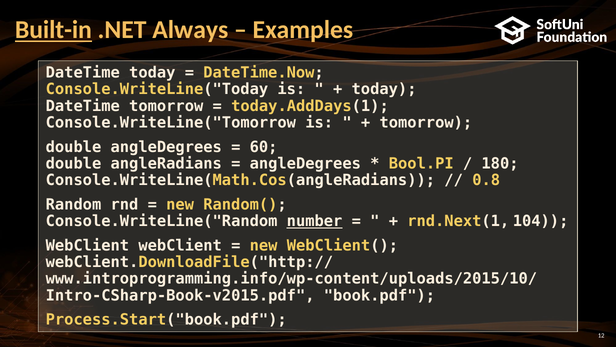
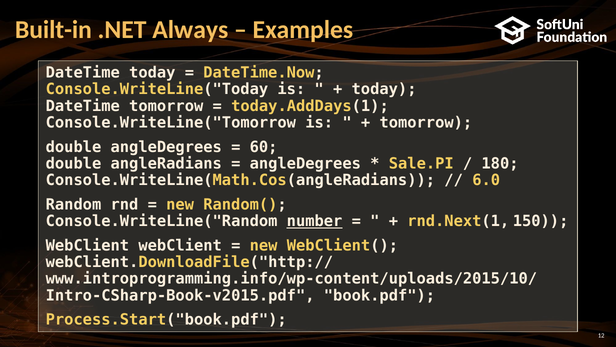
Built-in underline: present -> none (53, 30)
Bool.PI: Bool.PI -> Sale.PI (421, 163)
0.8: 0.8 -> 6.0 (486, 180)
104: 104 -> 150 (541, 221)
